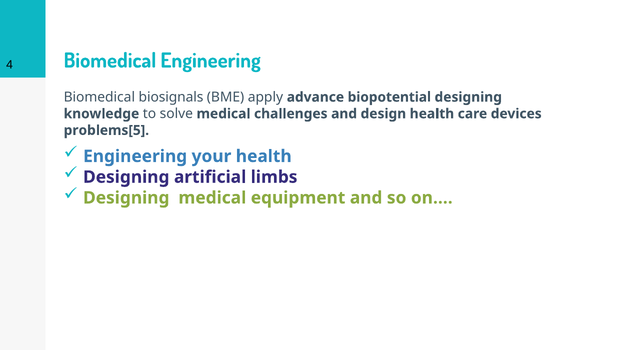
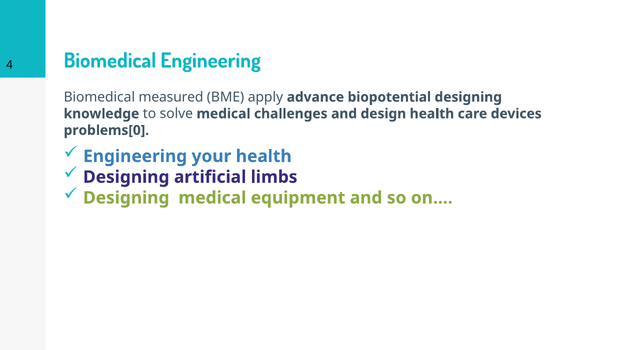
biosignals: biosignals -> measured (171, 97)
problems[5: problems[5 -> problems[0 (106, 130)
